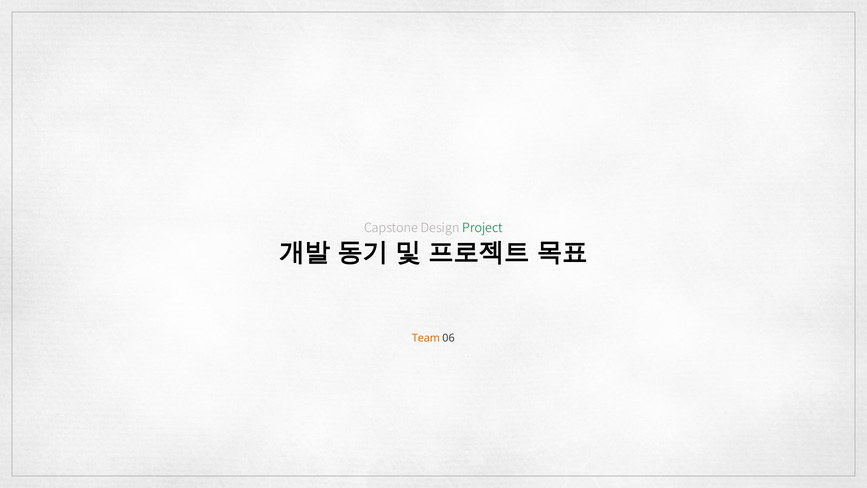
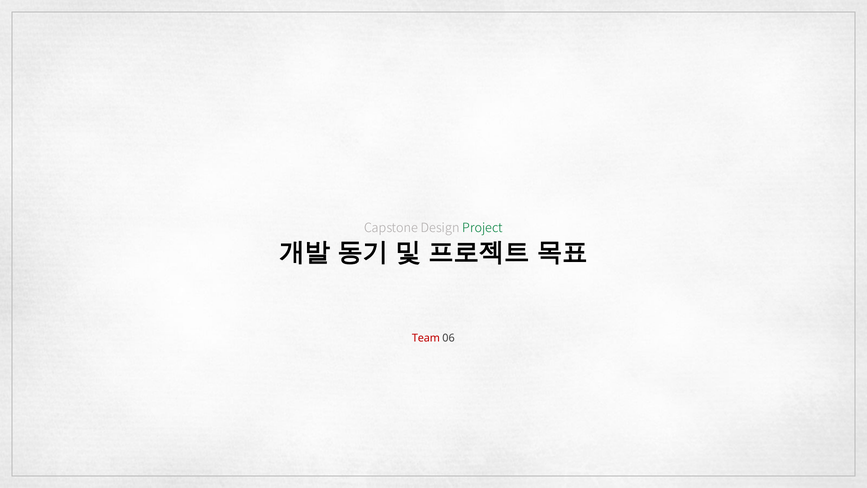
Team colour: orange -> red (426, 338)
